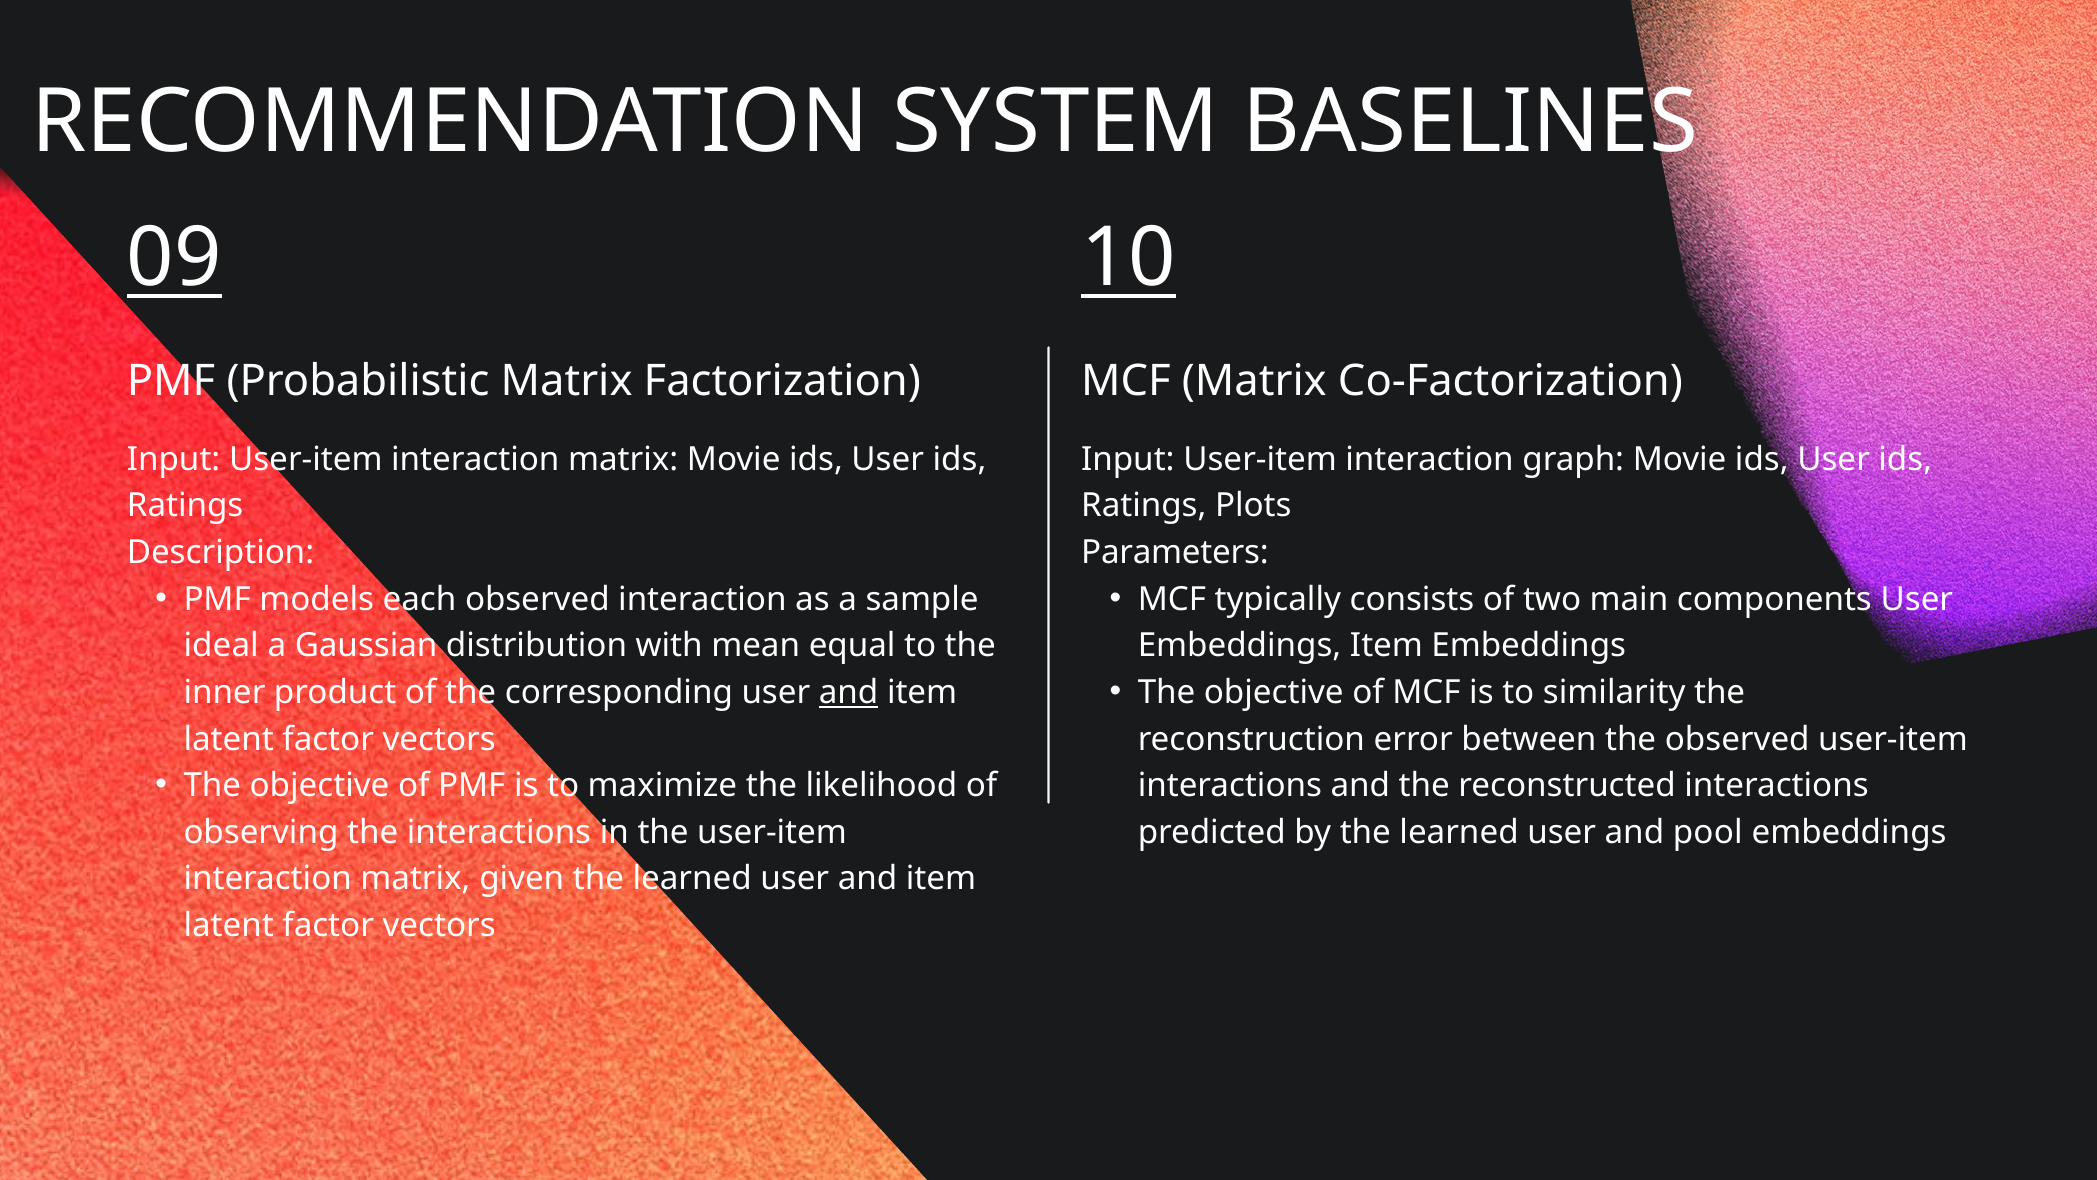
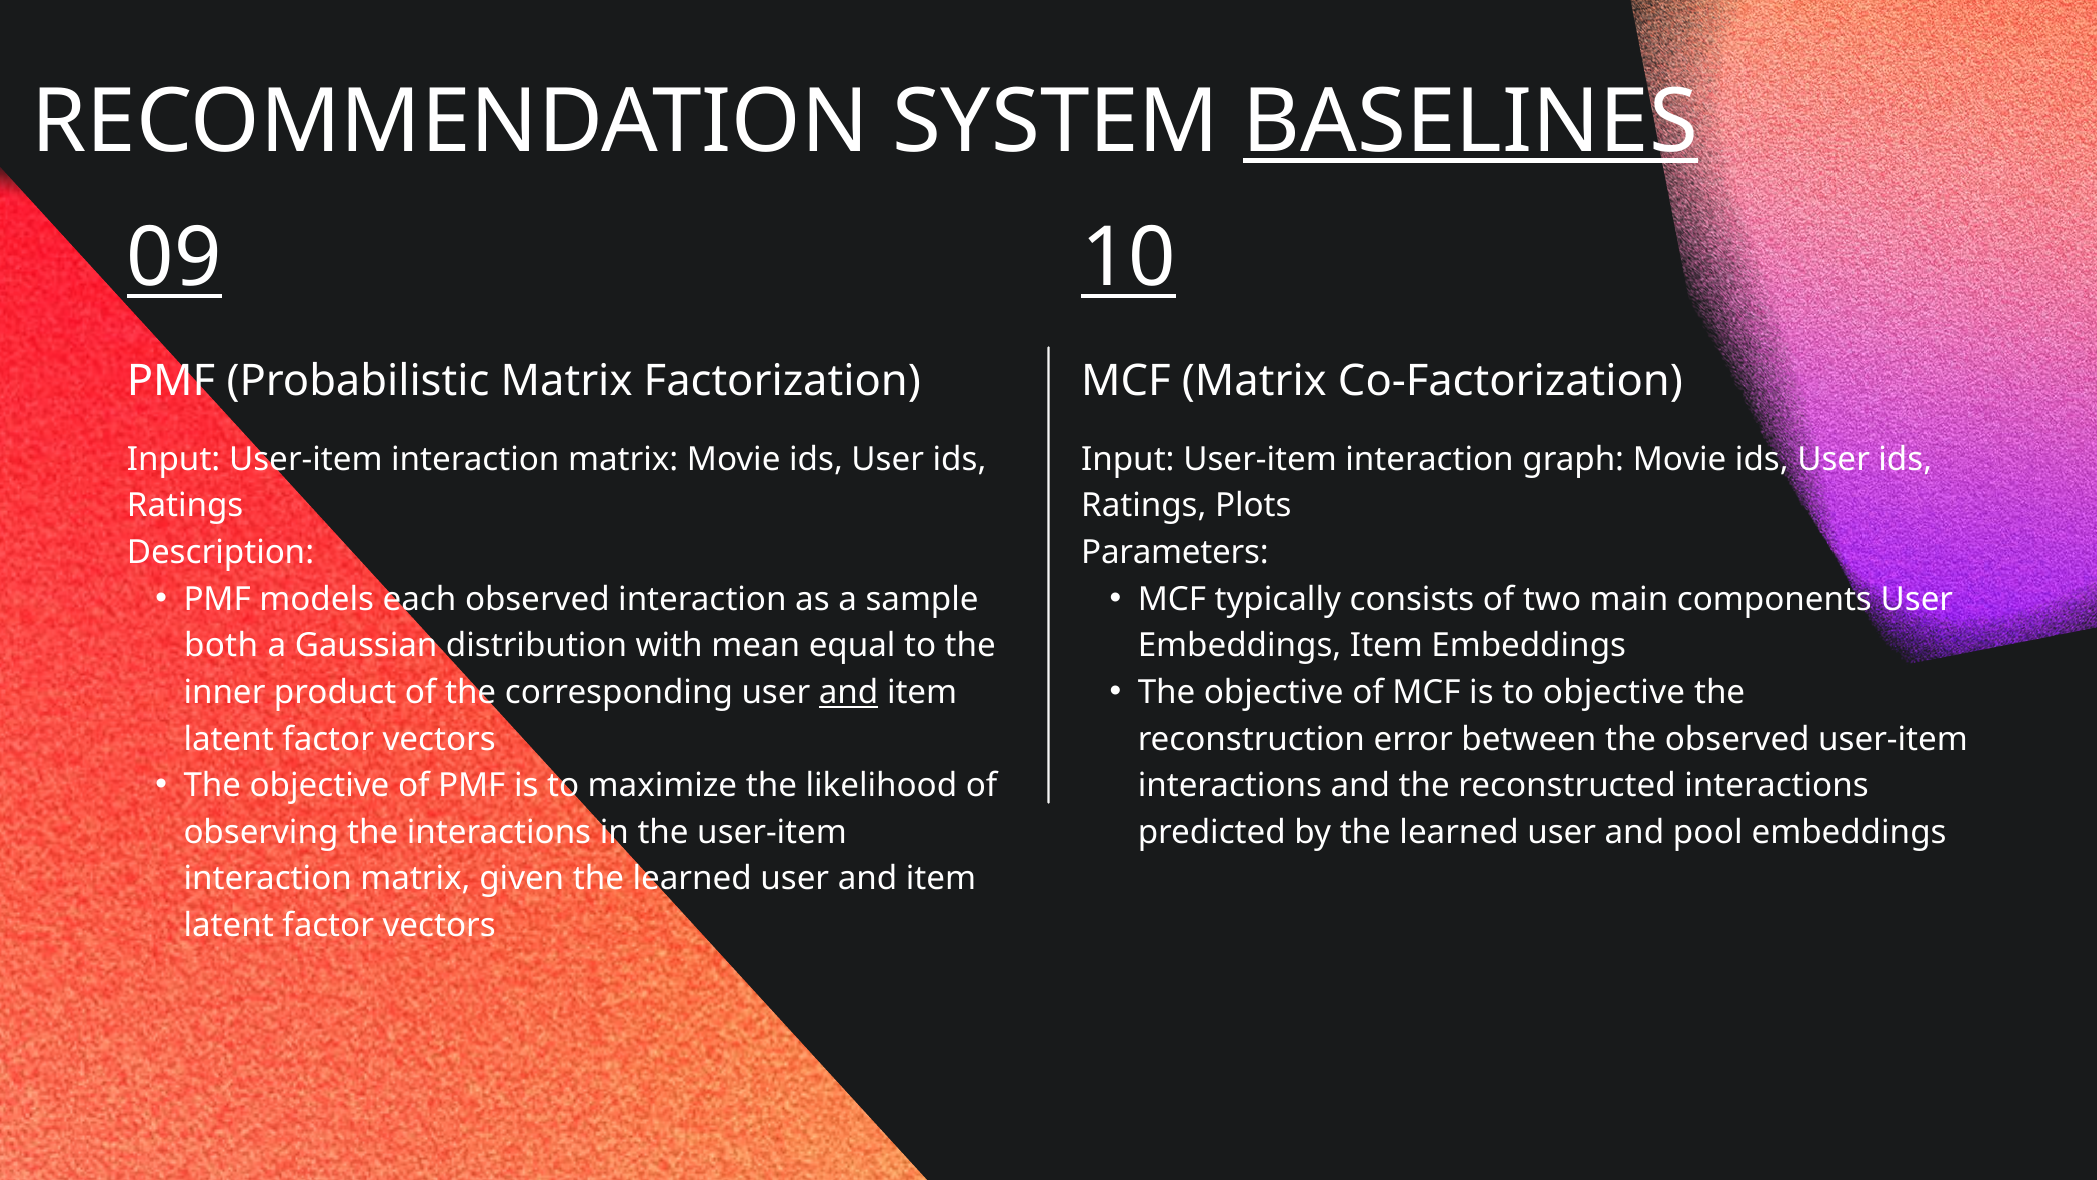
BASELINES underline: none -> present (1470, 122)
ideal: ideal -> both (221, 646)
to similarity: similarity -> objective (1614, 692)
